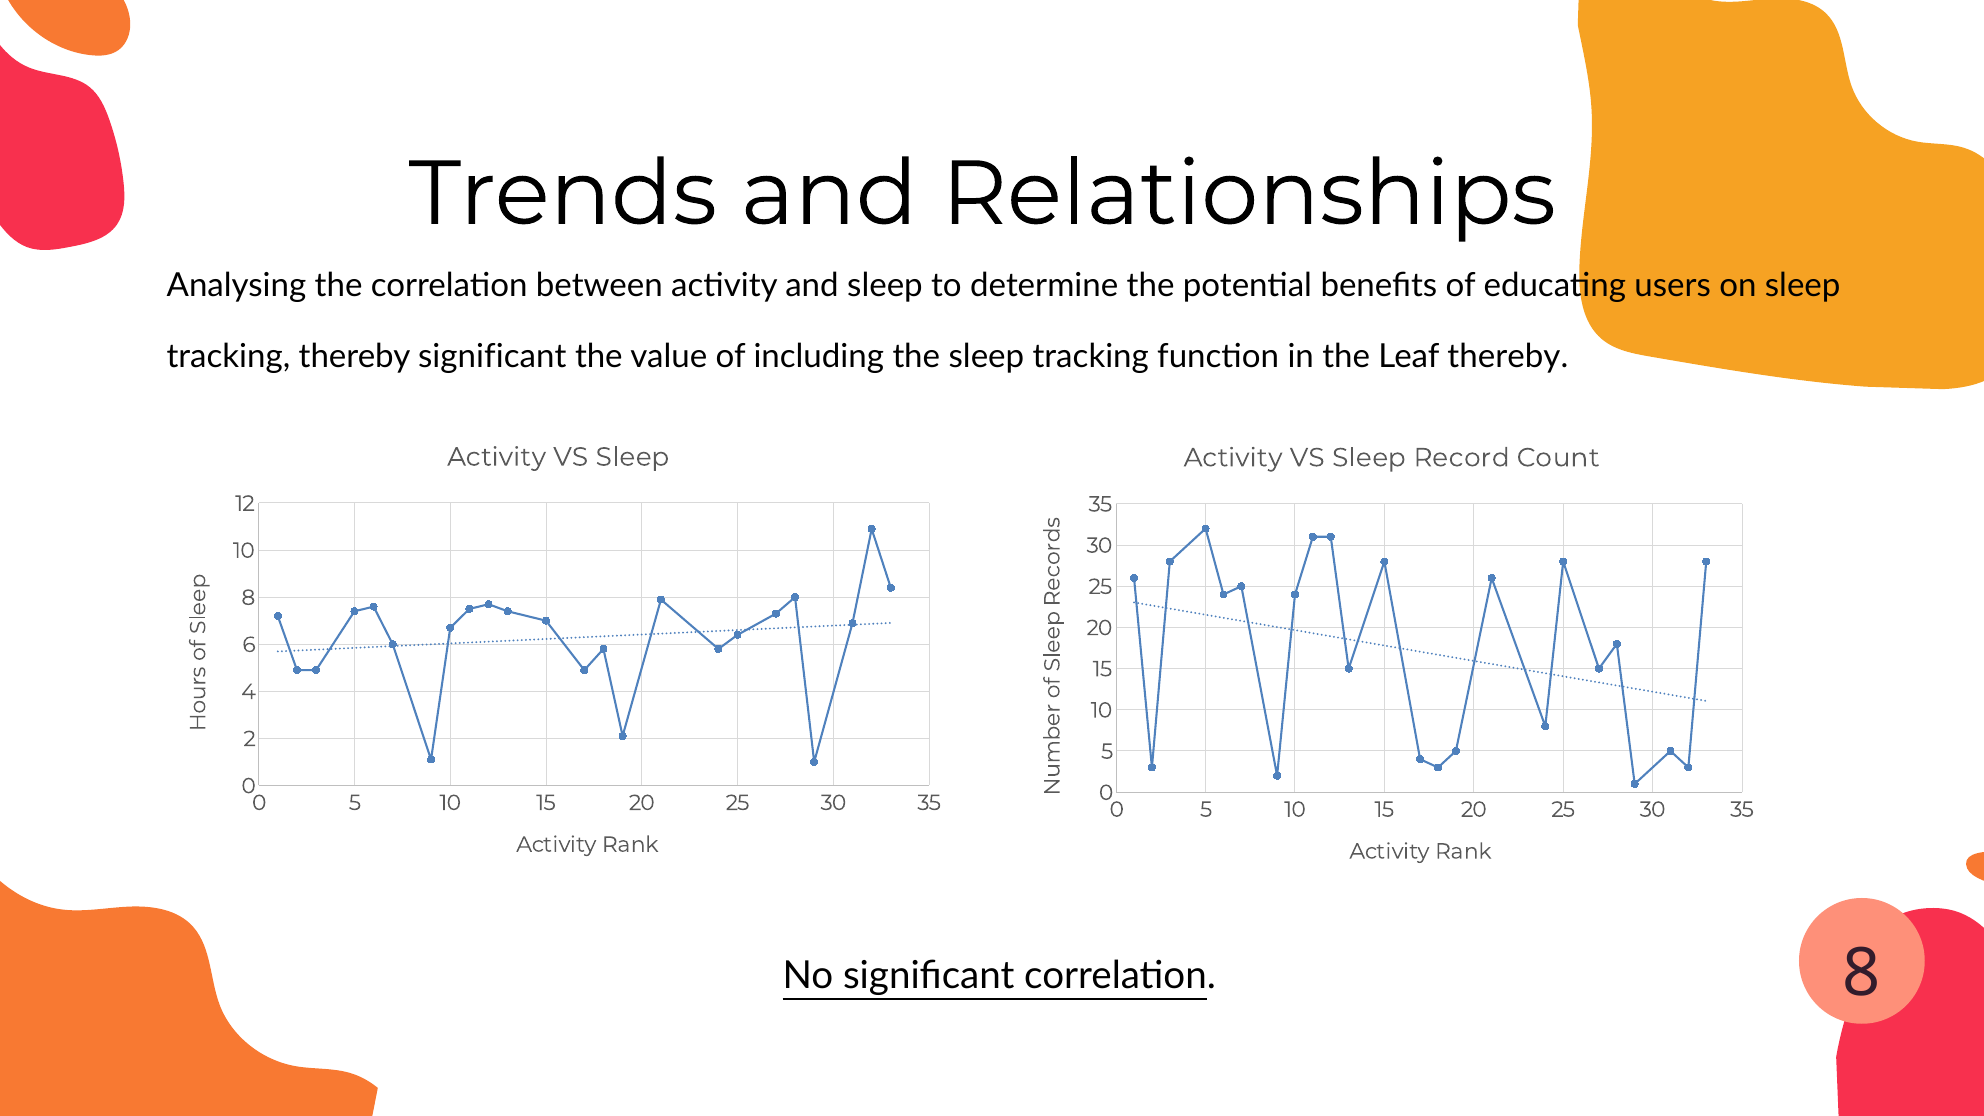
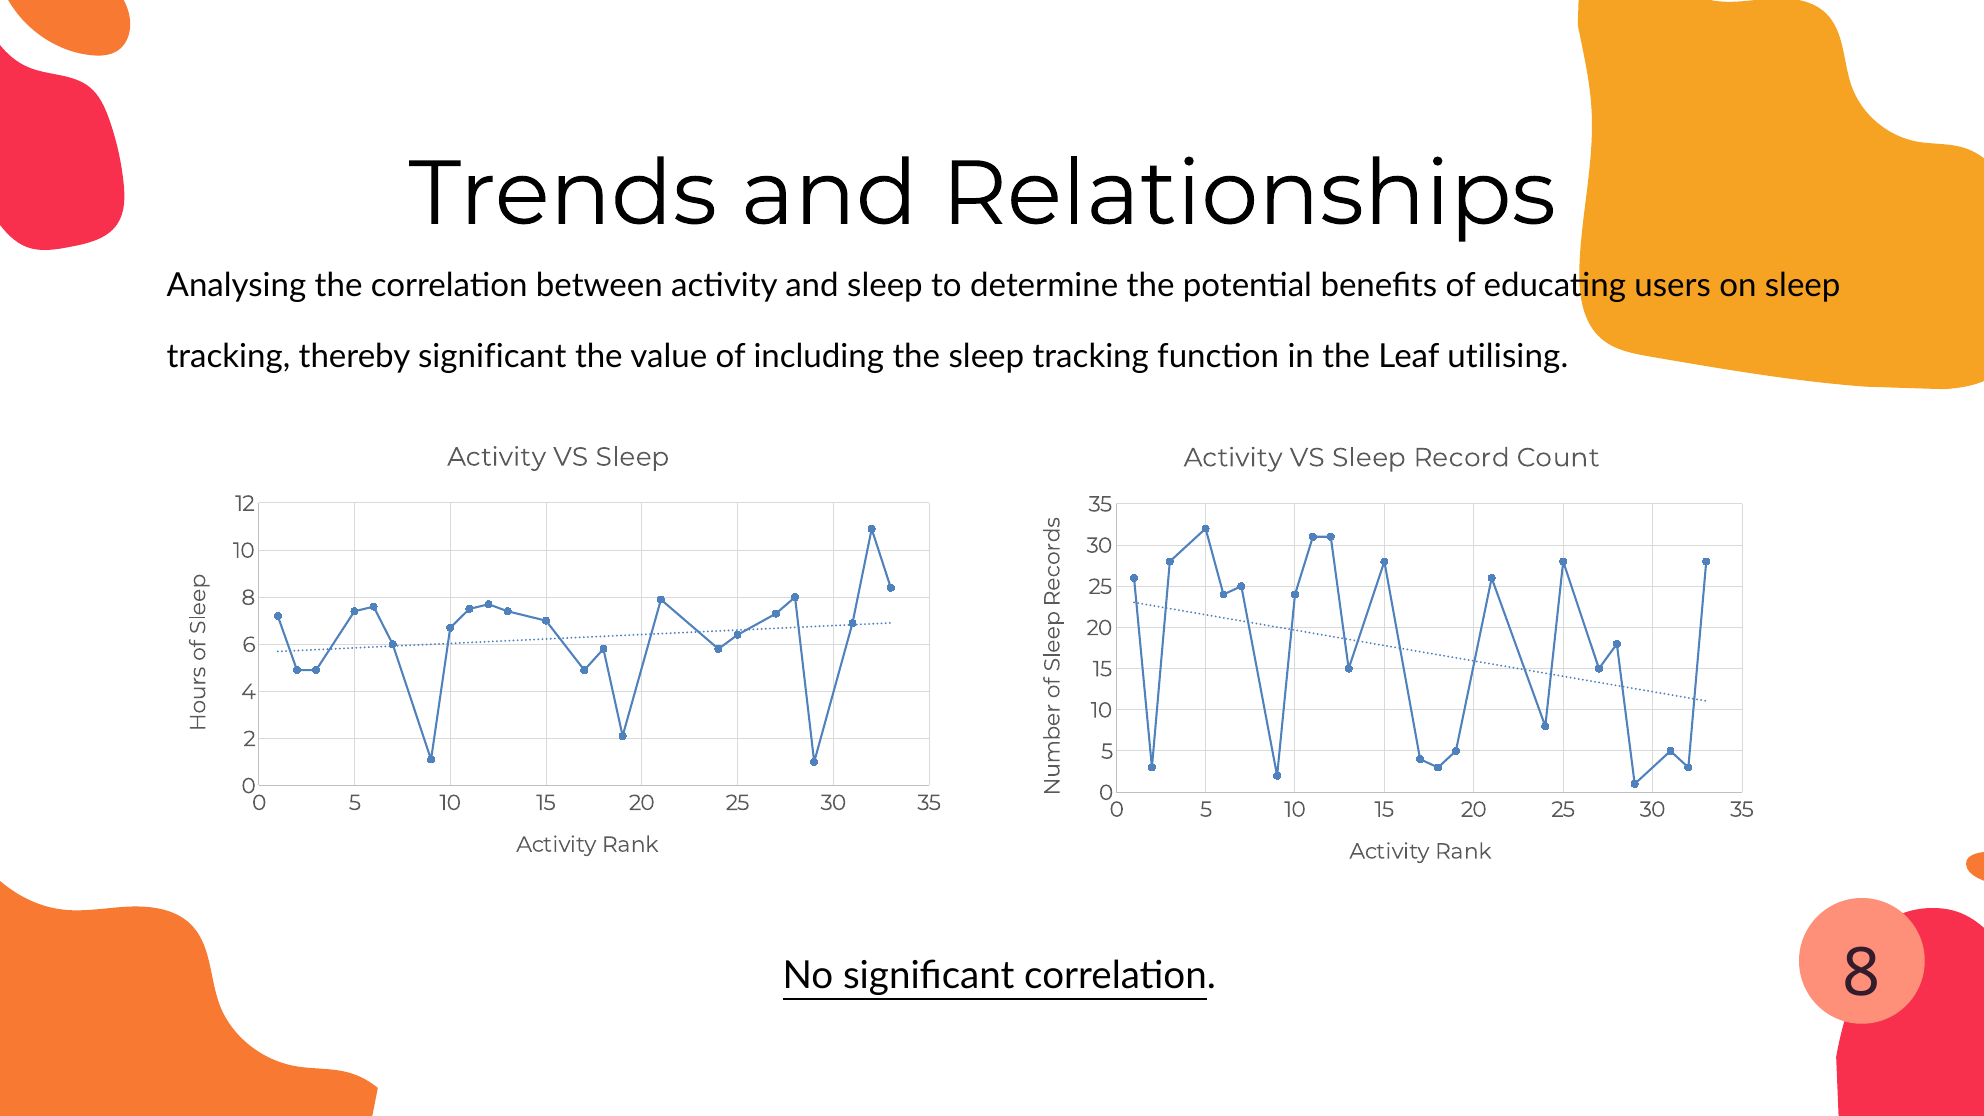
Leaf thereby: thereby -> utilising (1508, 357)
